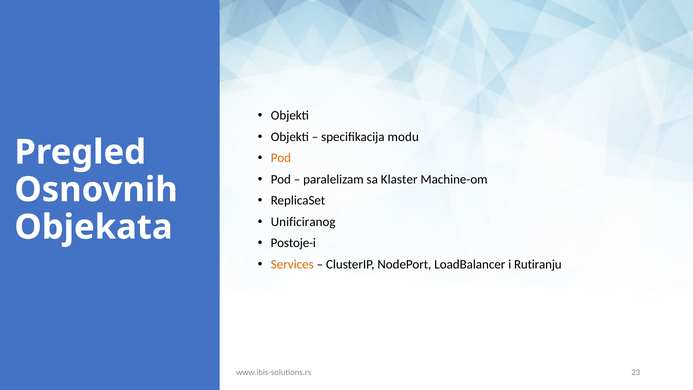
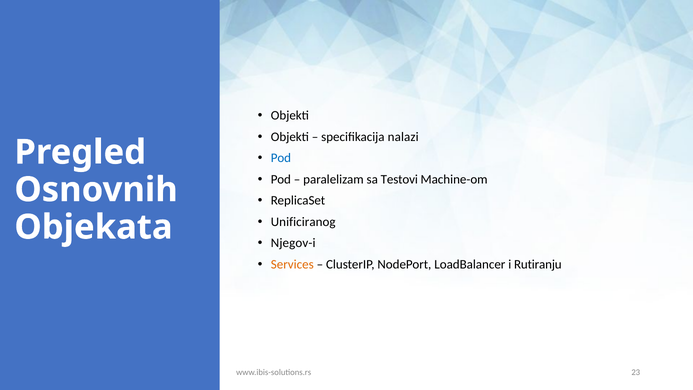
modu: modu -> nalazi (403, 137)
Pod colour: orange -> blue (281, 158)
Klaster: Klaster -> Testovi (399, 179)
Postoje-i: Postoje-i -> Njegov-i (293, 243)
